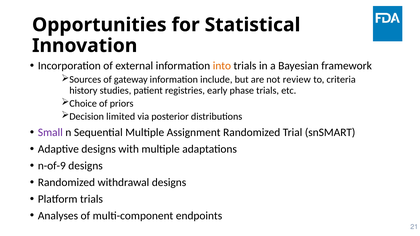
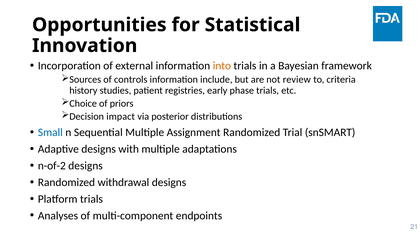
gateway: gateway -> controls (131, 80)
limited: limited -> impact (121, 117)
Small colour: purple -> blue (50, 133)
n-of-9: n-of-9 -> n-of-2 (52, 166)
